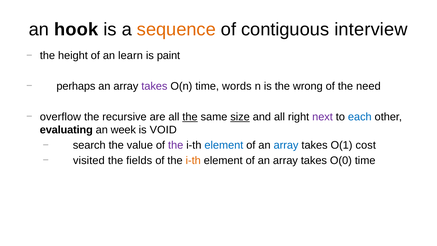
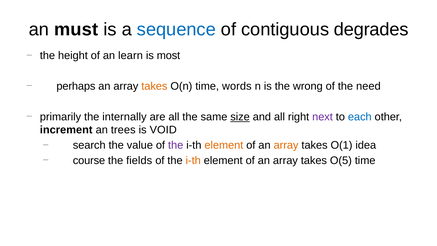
hook: hook -> must (76, 29)
sequence colour: orange -> blue (176, 29)
interview: interview -> degrades (371, 29)
paint: paint -> most (168, 56)
takes colour: purple -> orange (154, 86)
overflow: overflow -> primarily (61, 117)
recursive: recursive -> internally (124, 117)
the underline: present -> none (190, 117)
evaluating: evaluating -> increment (66, 130)
week: week -> trees (123, 130)
element colour: blue -> orange (224, 145)
array colour: blue -> orange (286, 145)
cost: cost -> idea (366, 145)
visited: visited -> course (89, 160)
O(0: O(0 -> O(5 (341, 160)
